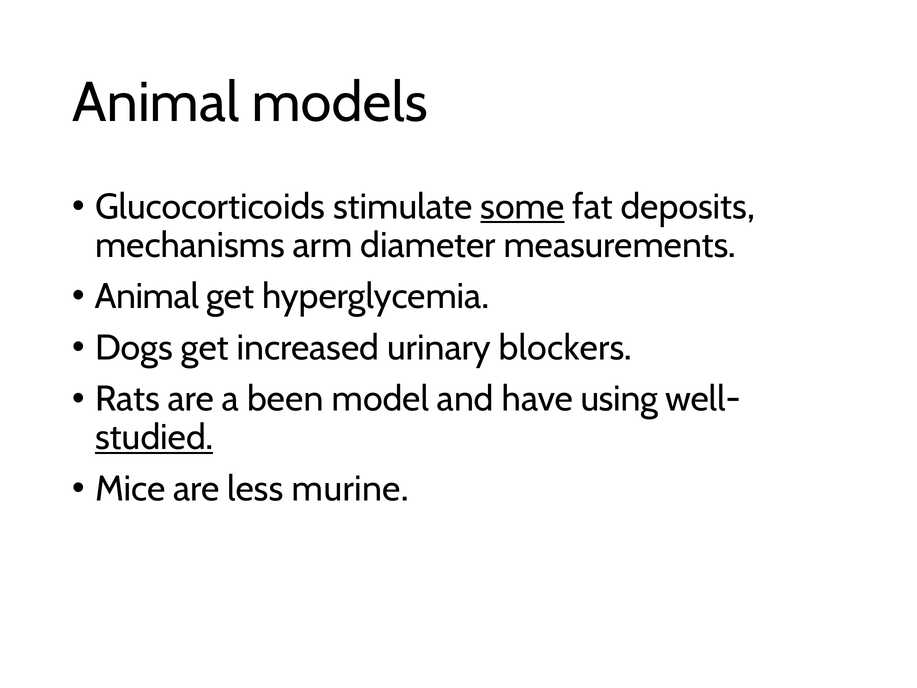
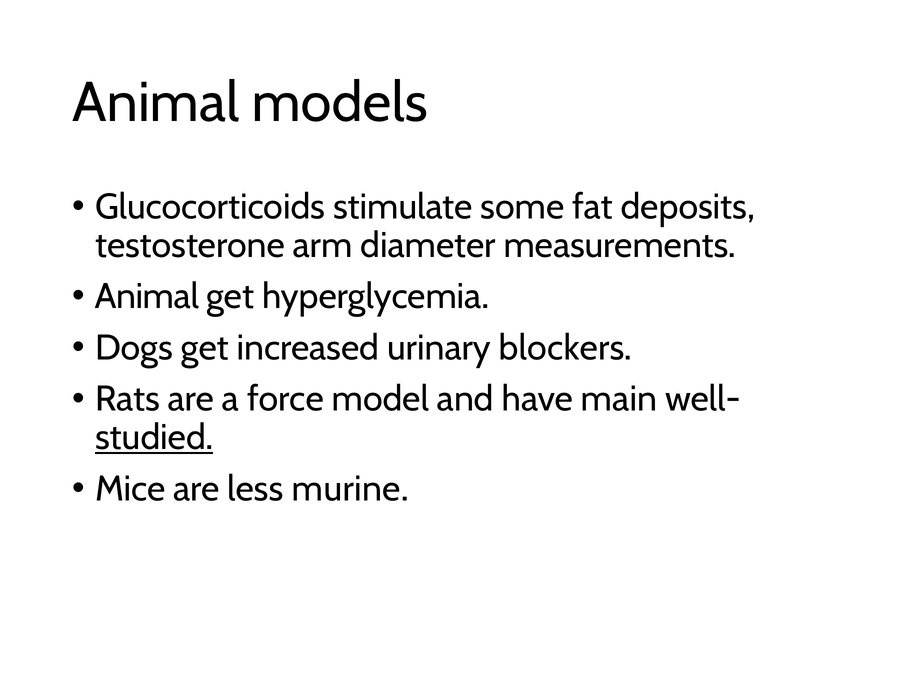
some underline: present -> none (522, 207)
mechanisms: mechanisms -> testosterone (190, 245)
been: been -> force (285, 399)
using: using -> main (619, 399)
